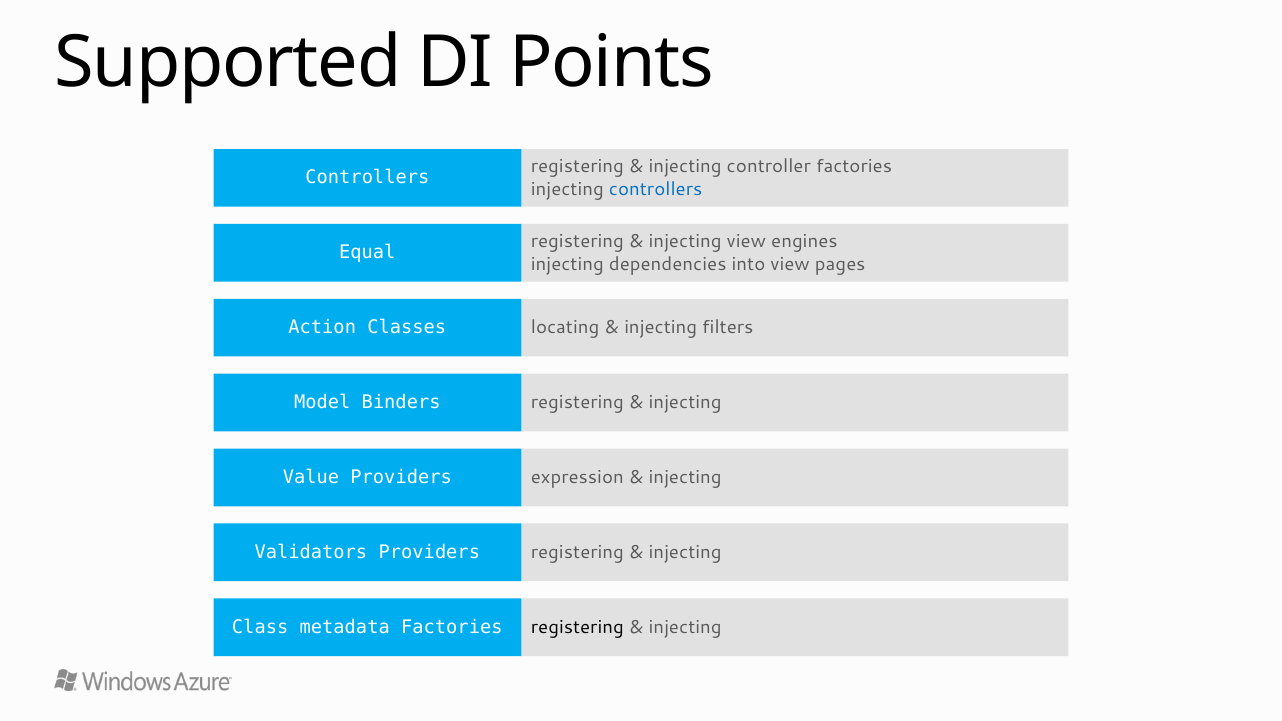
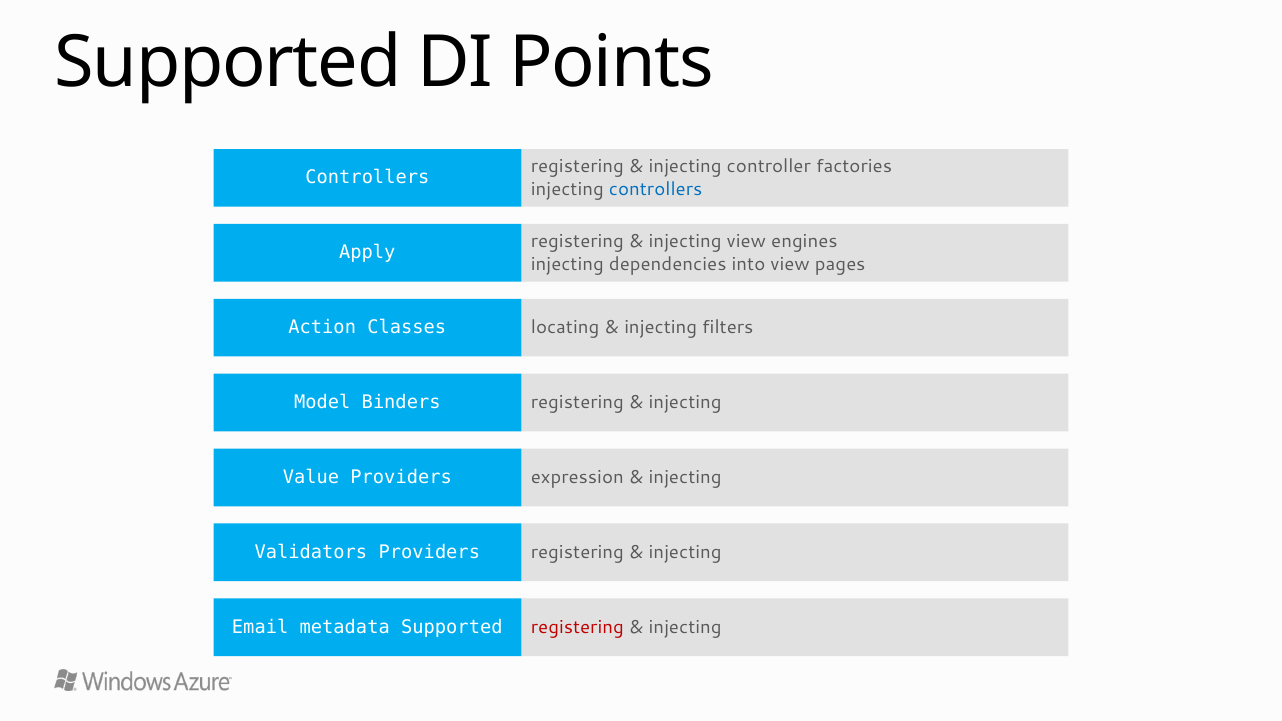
Equal: Equal -> Apply (367, 253)
Class: Class -> Email (260, 627)
metadata Factories: Factories -> Supported (452, 627)
registering colour: black -> red (577, 627)
